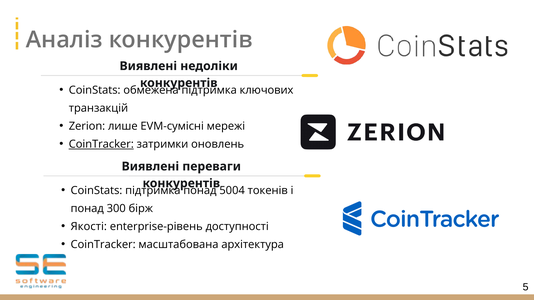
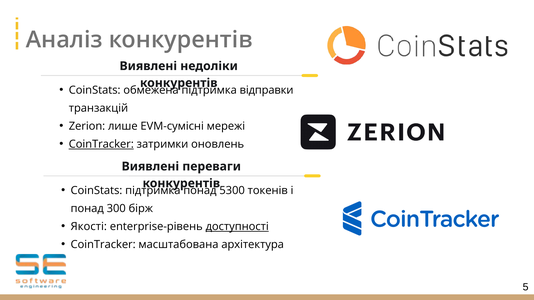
ключових: ключових -> відправки (267, 90)
5004: 5004 -> 5300 (232, 191)
доступності underline: none -> present (237, 227)
